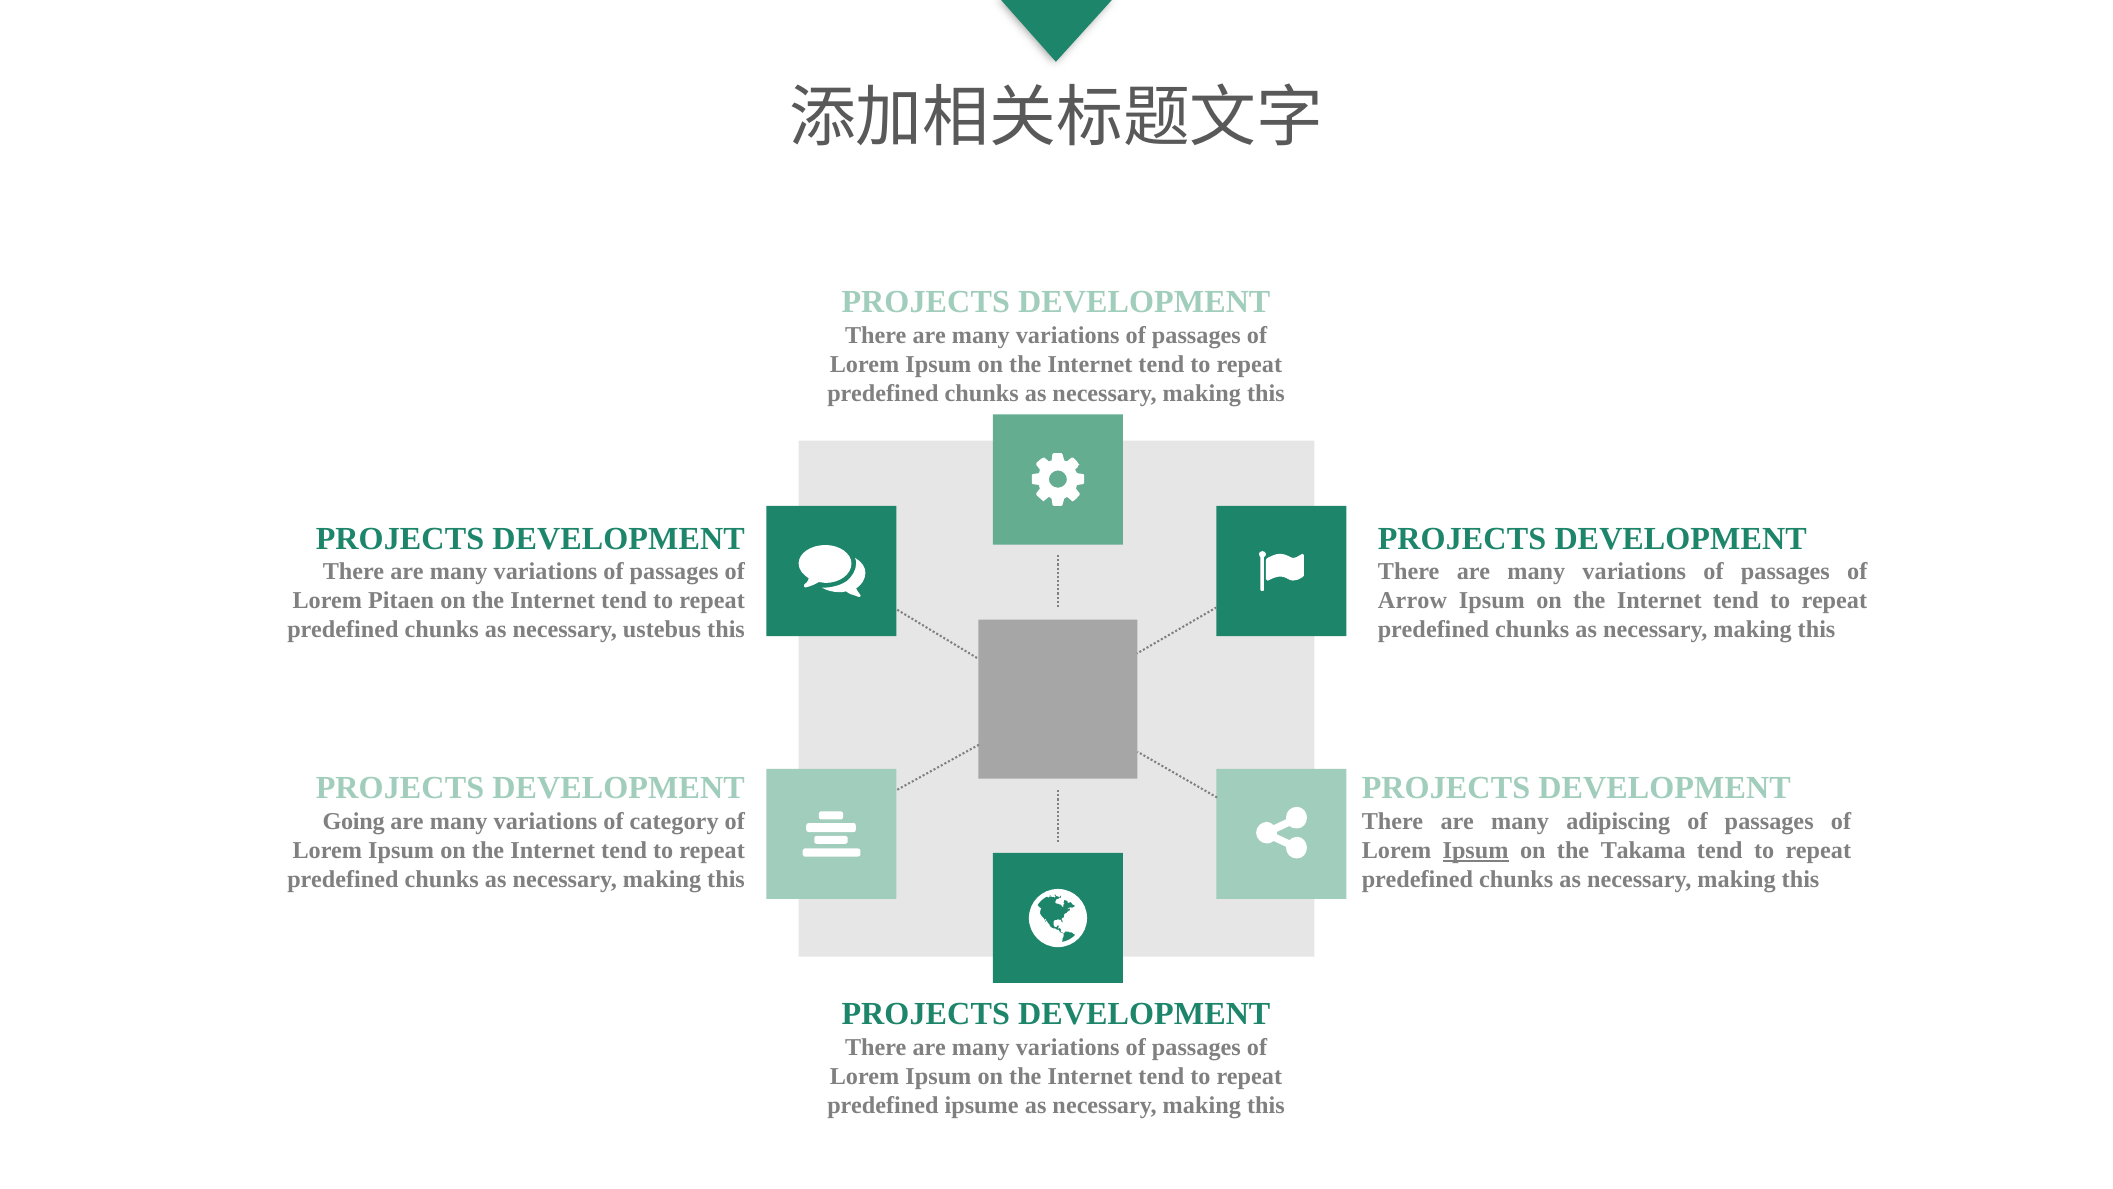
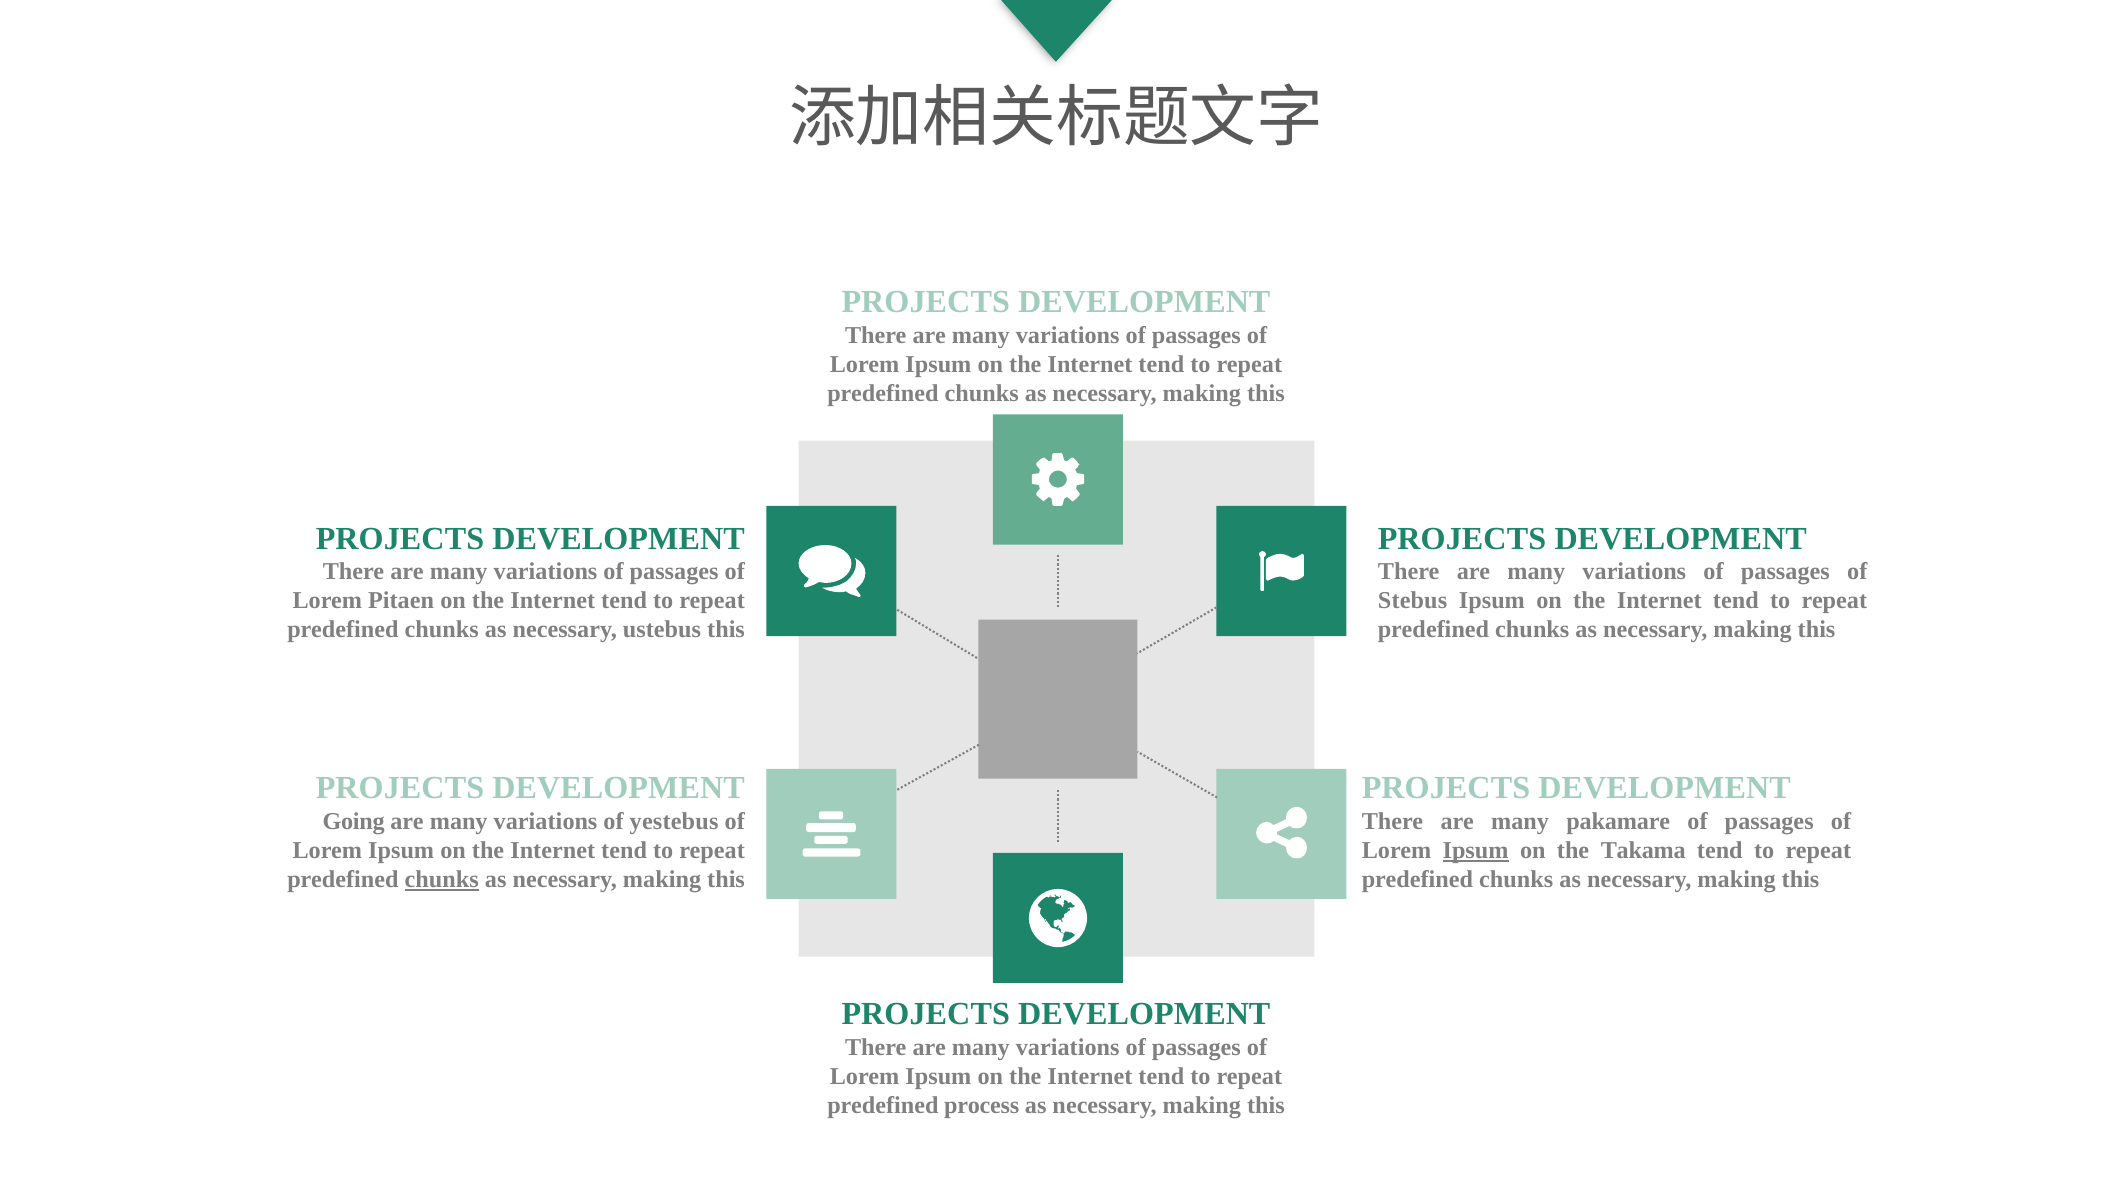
Arrow: Arrow -> Stebus (1413, 600)
category: category -> yestebus (674, 821)
adipiscing: adipiscing -> pakamare (1618, 821)
chunks underline: none -> present (442, 879)
ipsume: ipsume -> process (982, 1105)
